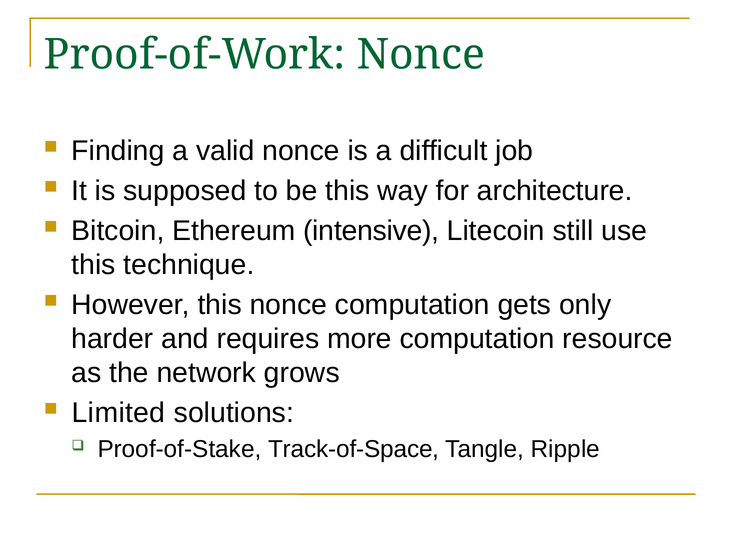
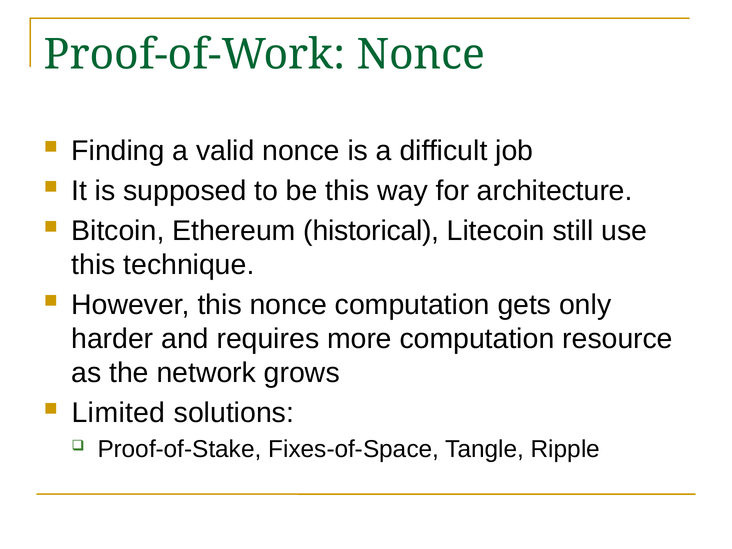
intensive: intensive -> historical (371, 231)
Track-of-Space: Track-of-Space -> Fixes-of-Space (354, 449)
